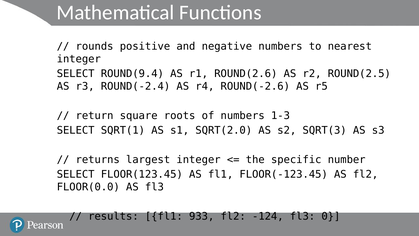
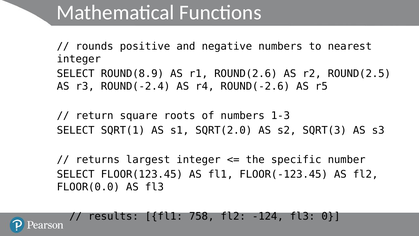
ROUND(9.4: ROUND(9.4 -> ROUND(8.9 (132, 74)
933: 933 -> 758 (202, 216)
